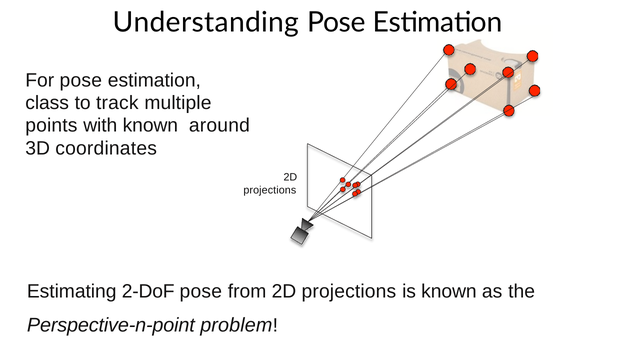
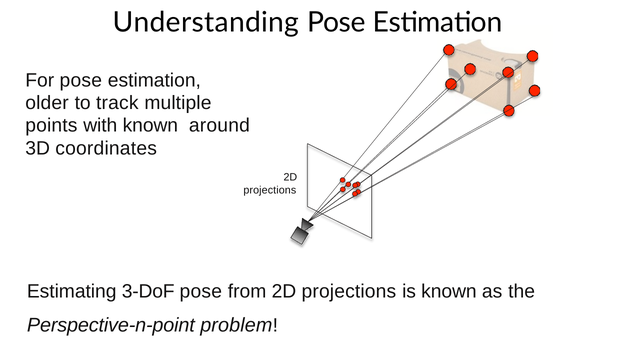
class: class -> older (47, 103)
2-DoF: 2-DoF -> 3-DoF (148, 291)
